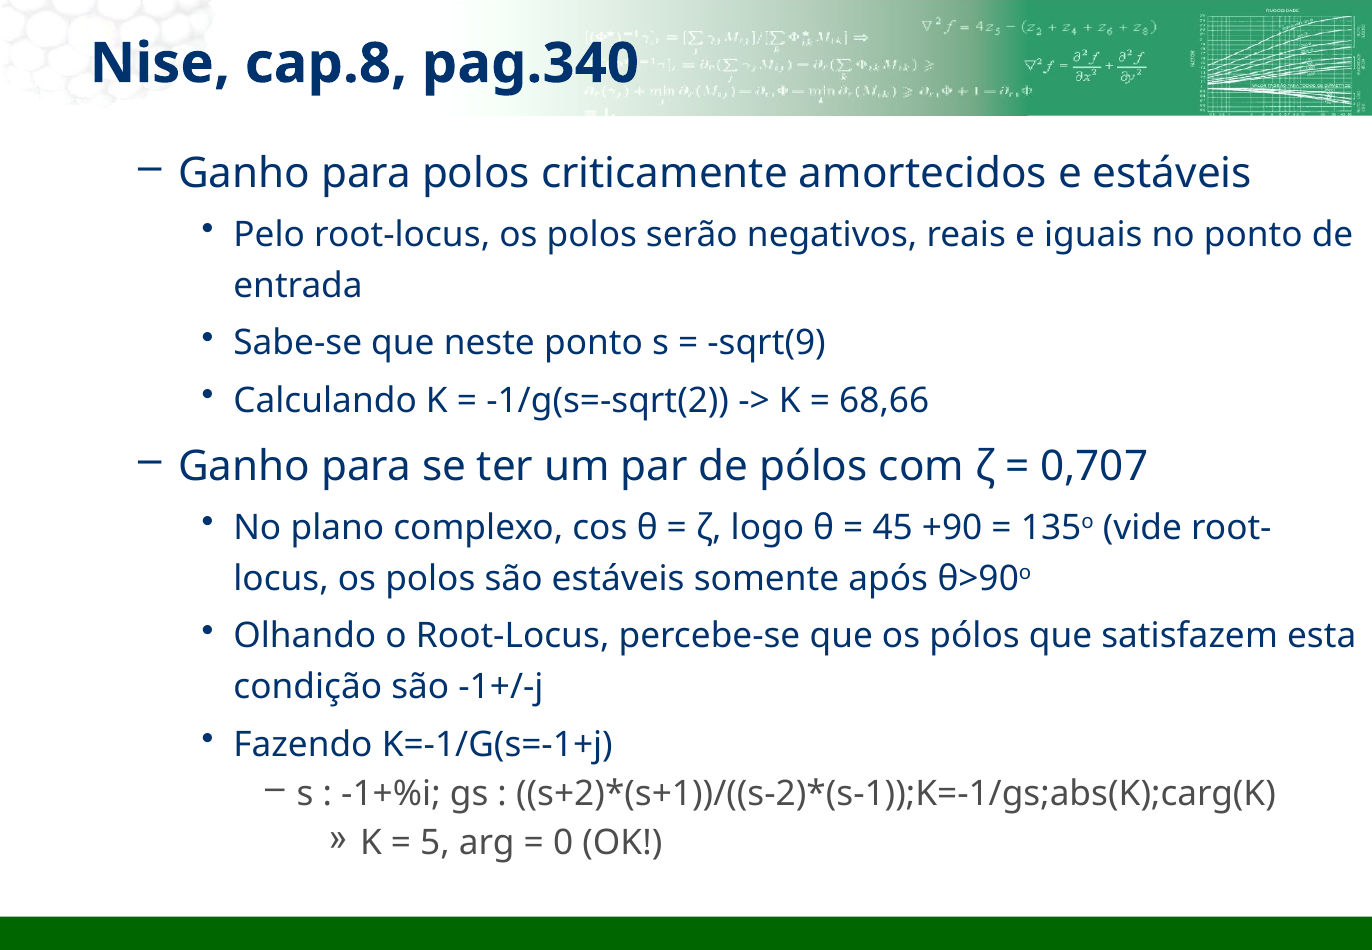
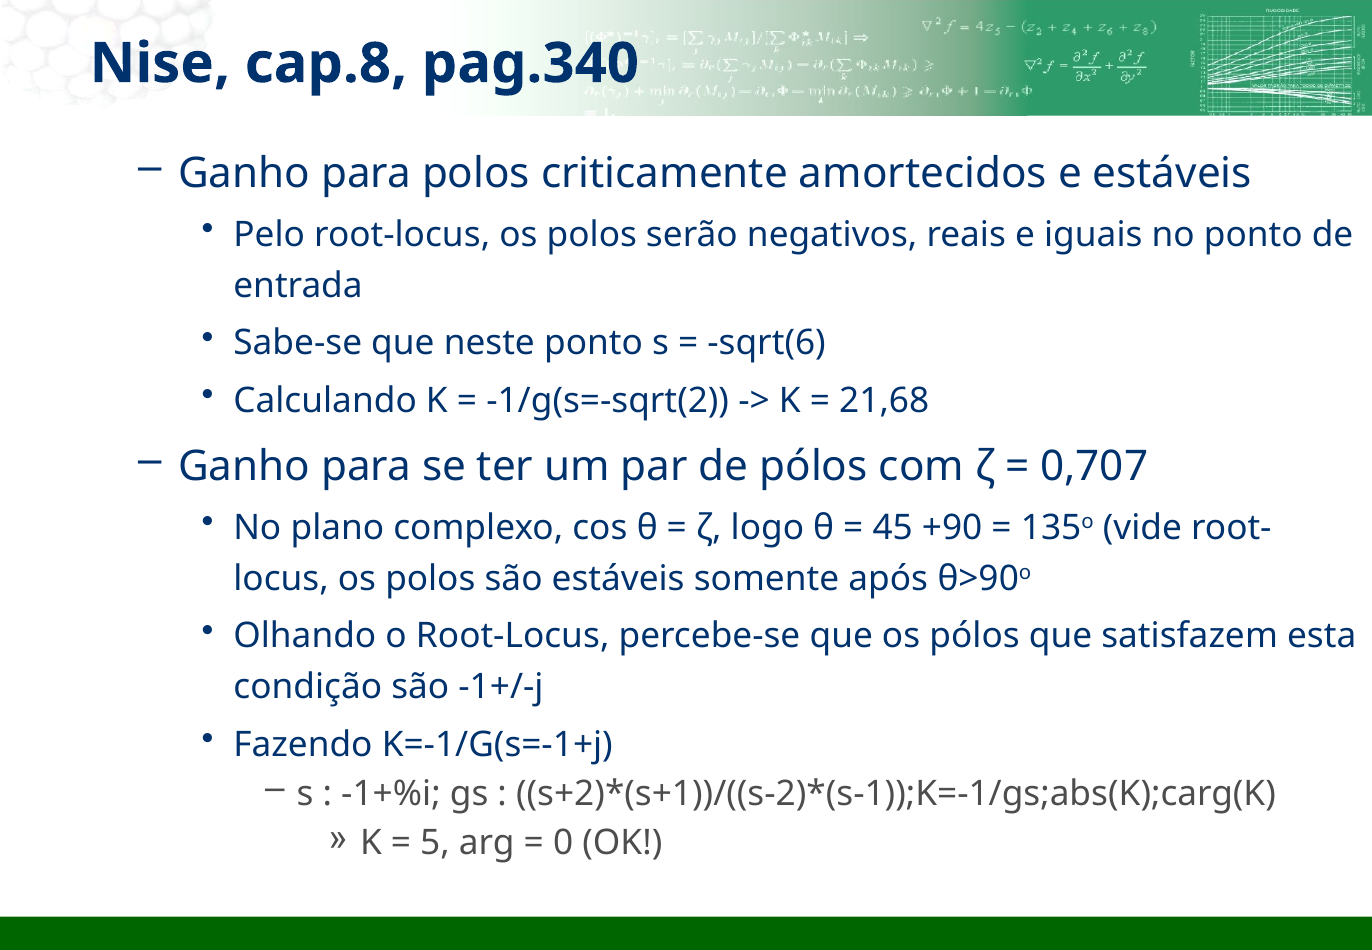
sqrt(9: sqrt(9 -> sqrt(6 (767, 343)
68,66: 68,66 -> 21,68 (884, 401)
